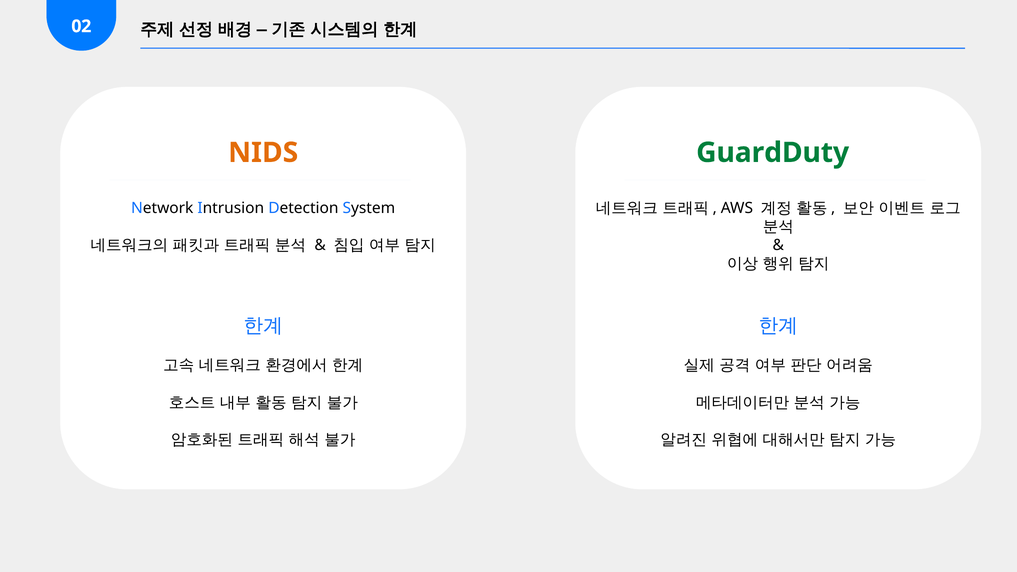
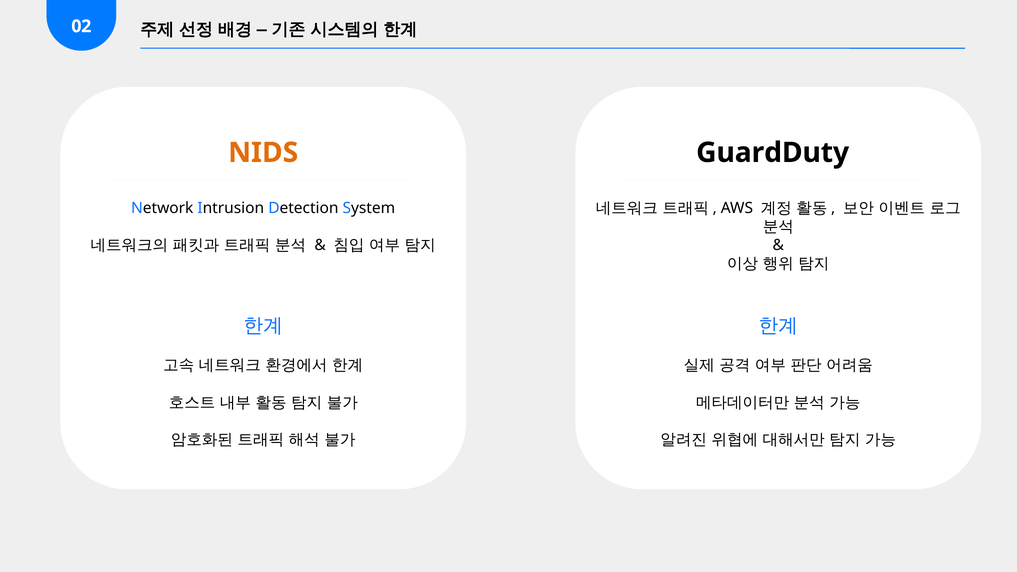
GuardDuty colour: green -> black (773, 153)
